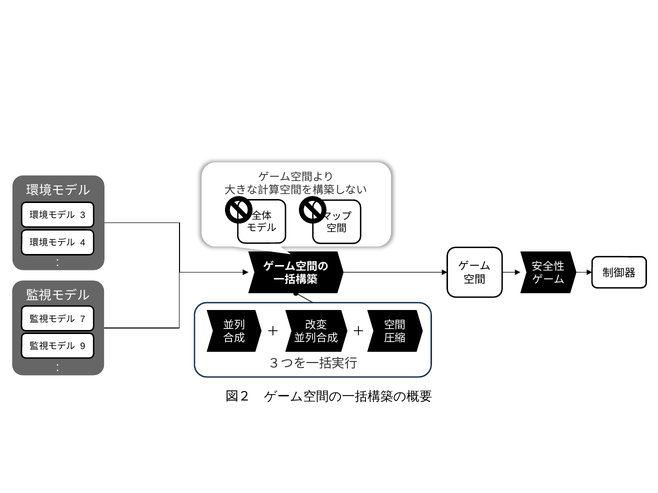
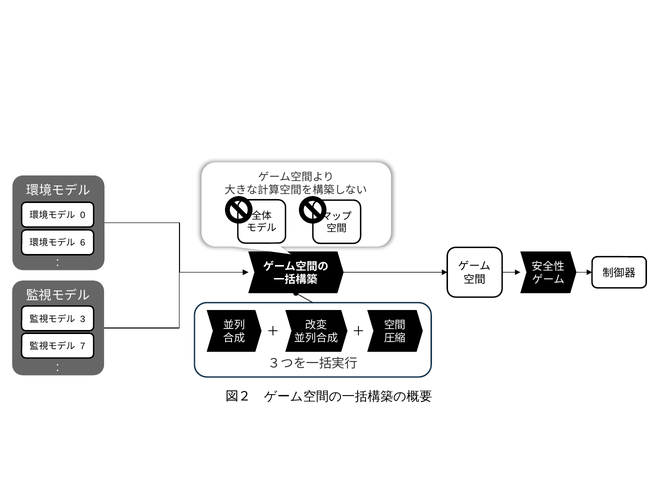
3: 3 -> 0 (83, 215)
4: 4 -> 6 (83, 243)
7: 7 -> 3 (83, 319)
9: 9 -> 7 (83, 347)
